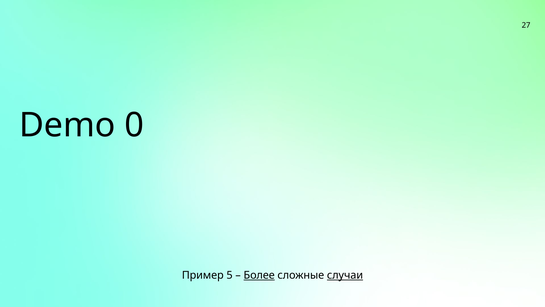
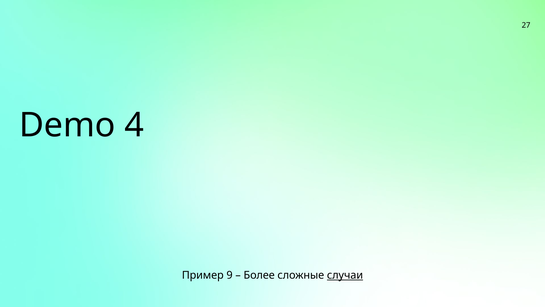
0: 0 -> 4 (134, 125)
5: 5 -> 9 (230, 275)
Более underline: present -> none (259, 275)
